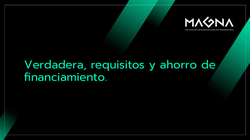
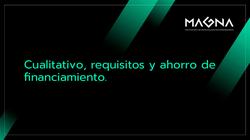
Verdadera: Verdadera -> Cualitativo (55, 65)
